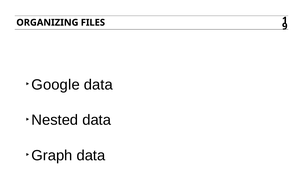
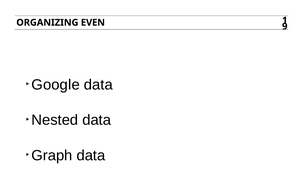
FILES: FILES -> EVEN (93, 23)
